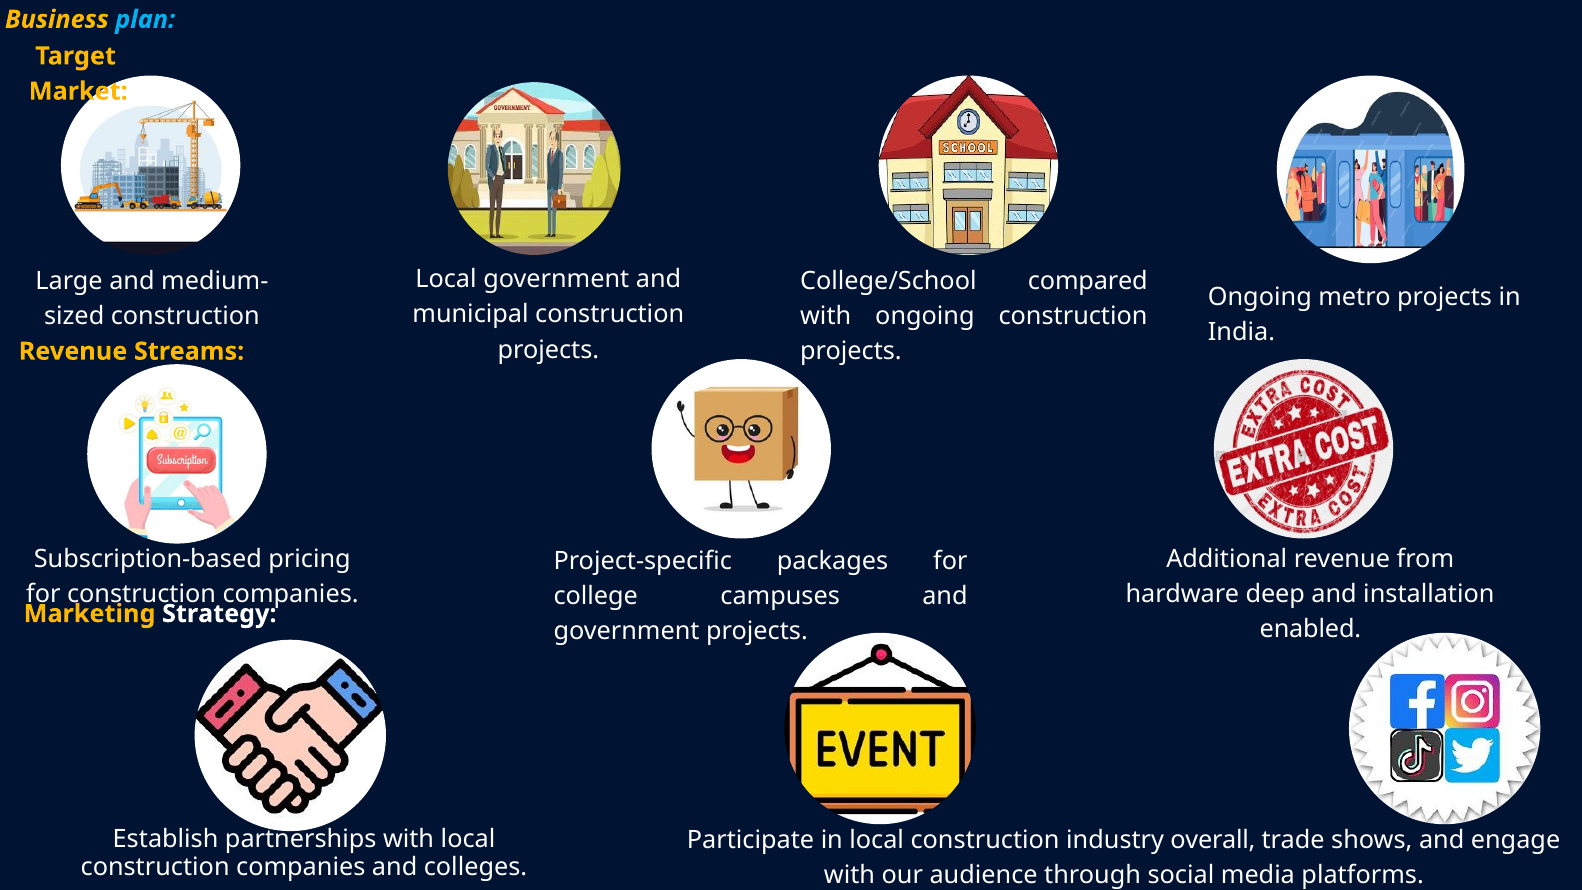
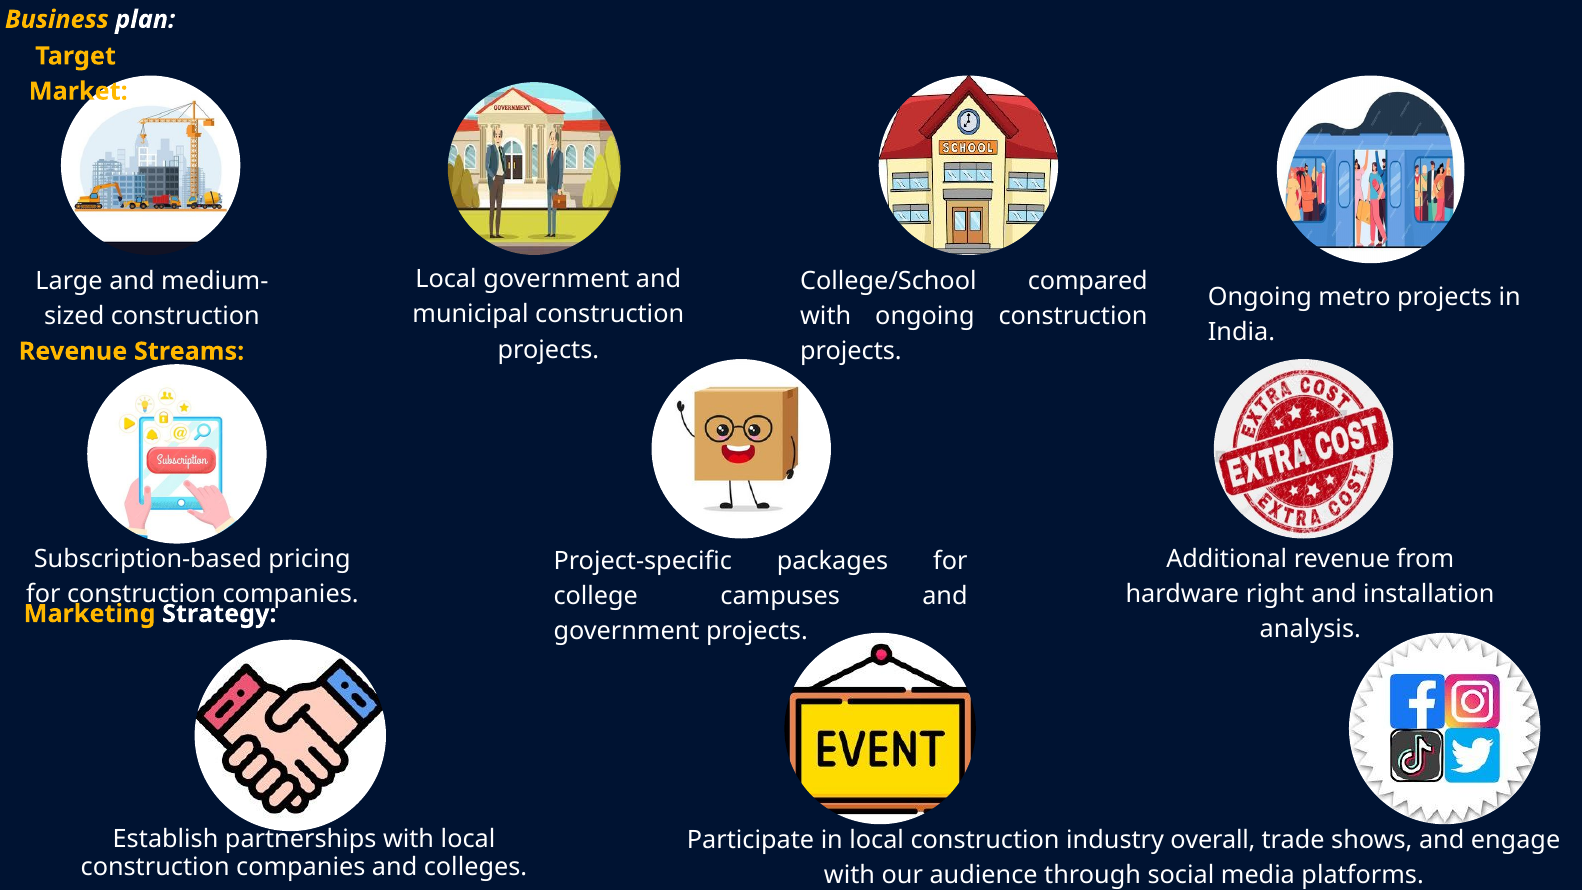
plan colour: light blue -> white (145, 19)
deep: deep -> right (1275, 594)
enabled: enabled -> analysis (1310, 629)
